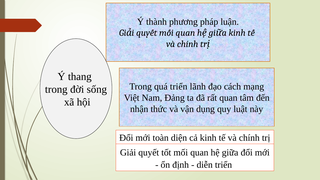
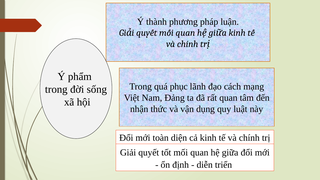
thang: thang -> phẩm (80, 77)
quá triển: triển -> phục (179, 87)
